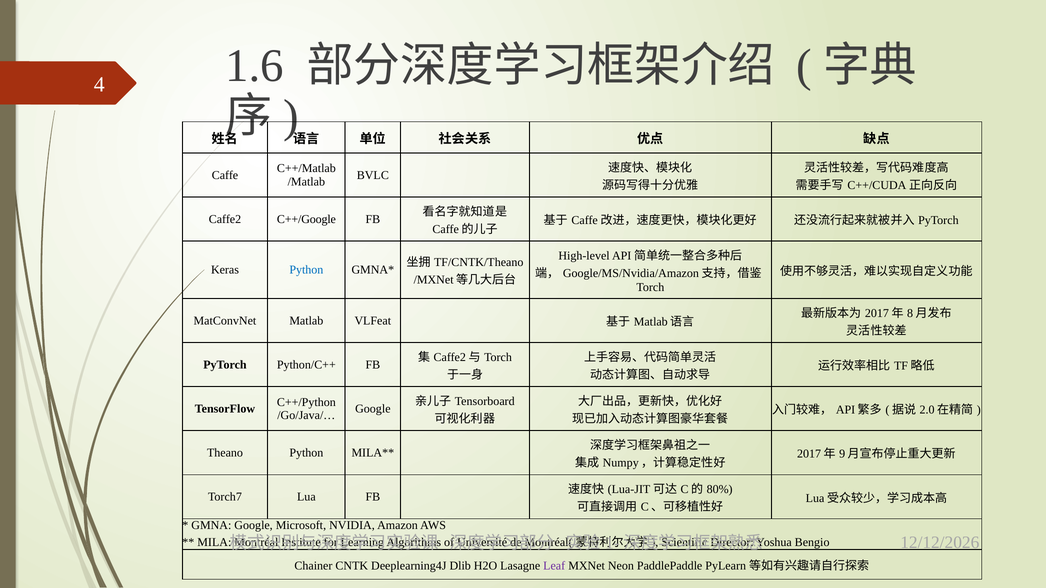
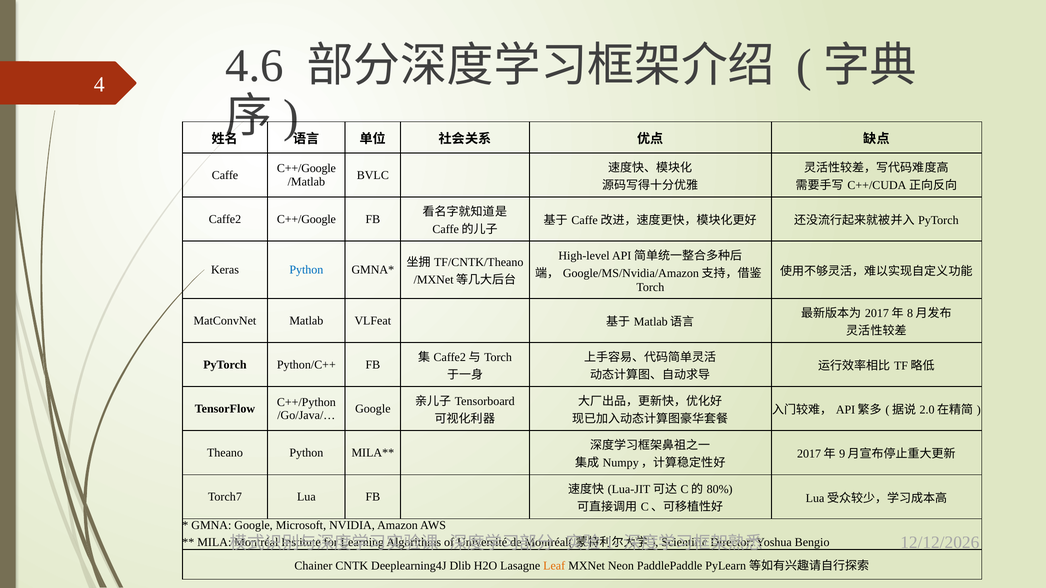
1.6: 1.6 -> 4.6 (254, 66)
C++/Matlab: C++/Matlab -> C++/Google (306, 169)
Leaf colour: purple -> orange (554, 566)
